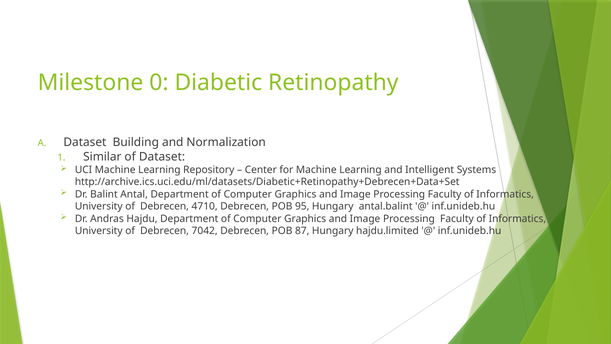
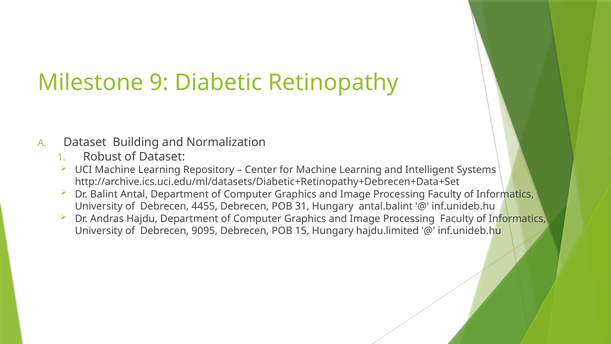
0: 0 -> 9 (159, 82)
Similar: Similar -> Robust (102, 157)
4710: 4710 -> 4455 (205, 206)
95: 95 -> 31 (302, 206)
7042: 7042 -> 9095 (205, 231)
87: 87 -> 15 (302, 231)
